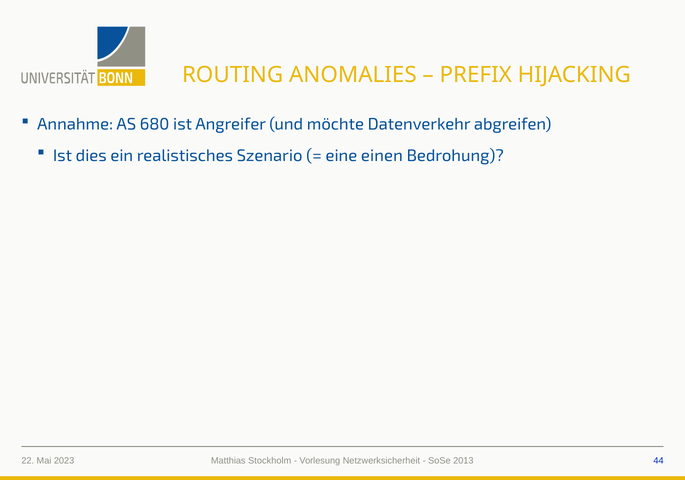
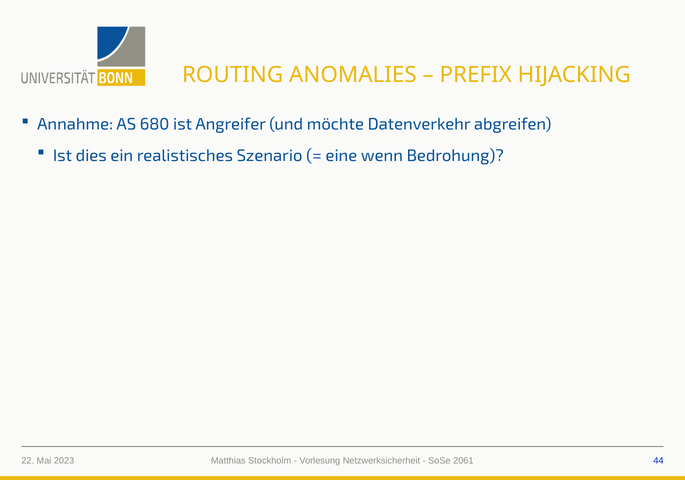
einen: einen -> wenn (382, 156)
2013: 2013 -> 2061 (463, 461)
